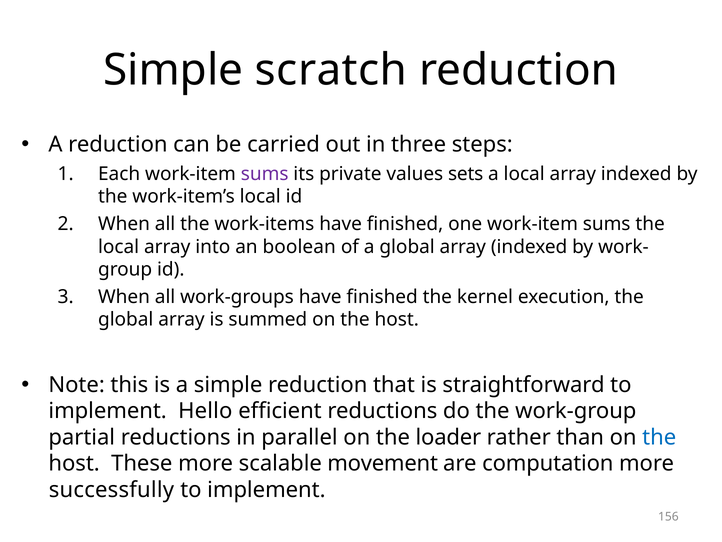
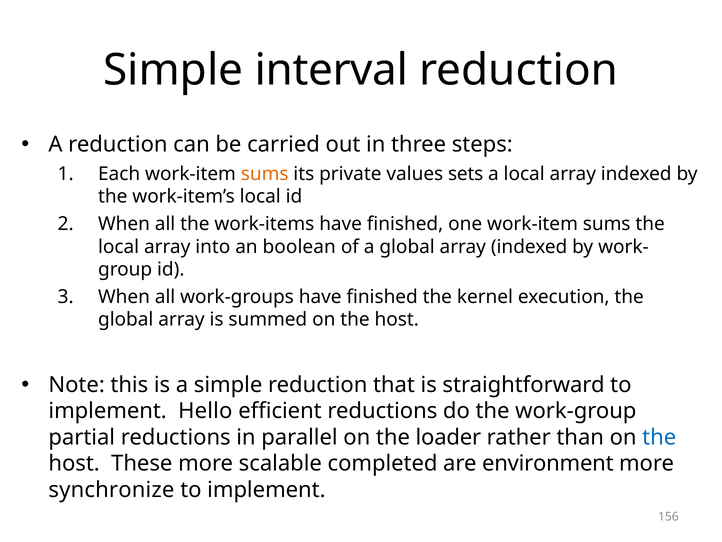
scratch: scratch -> interval (331, 70)
sums colour: purple -> orange (265, 174)
movement: movement -> completed (383, 463)
computation: computation -> environment (548, 463)
successfully: successfully -> synchronize (111, 489)
